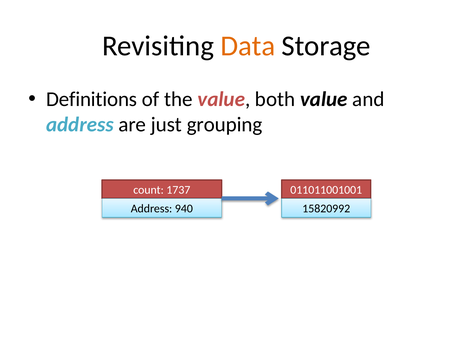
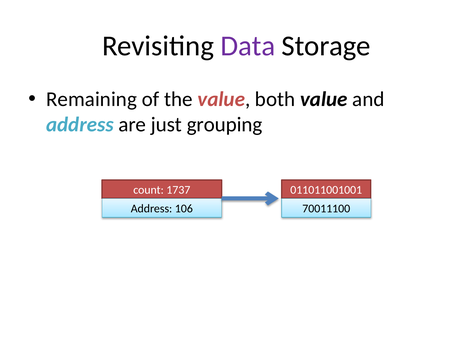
Data colour: orange -> purple (248, 46)
Definitions: Definitions -> Remaining (92, 99)
940: 940 -> 106 (184, 209)
15820992: 15820992 -> 70011100 (326, 209)
